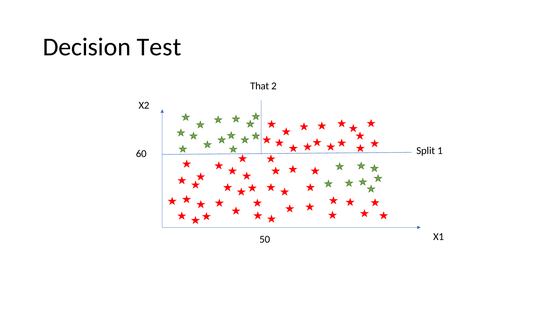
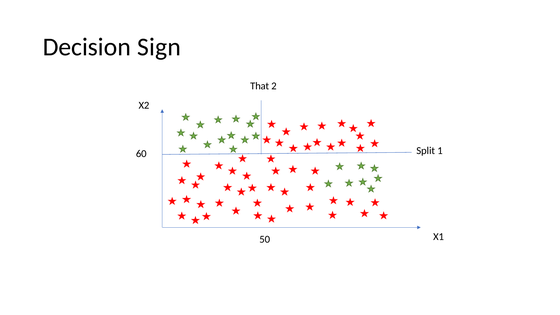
Test: Test -> Sign (159, 47)
